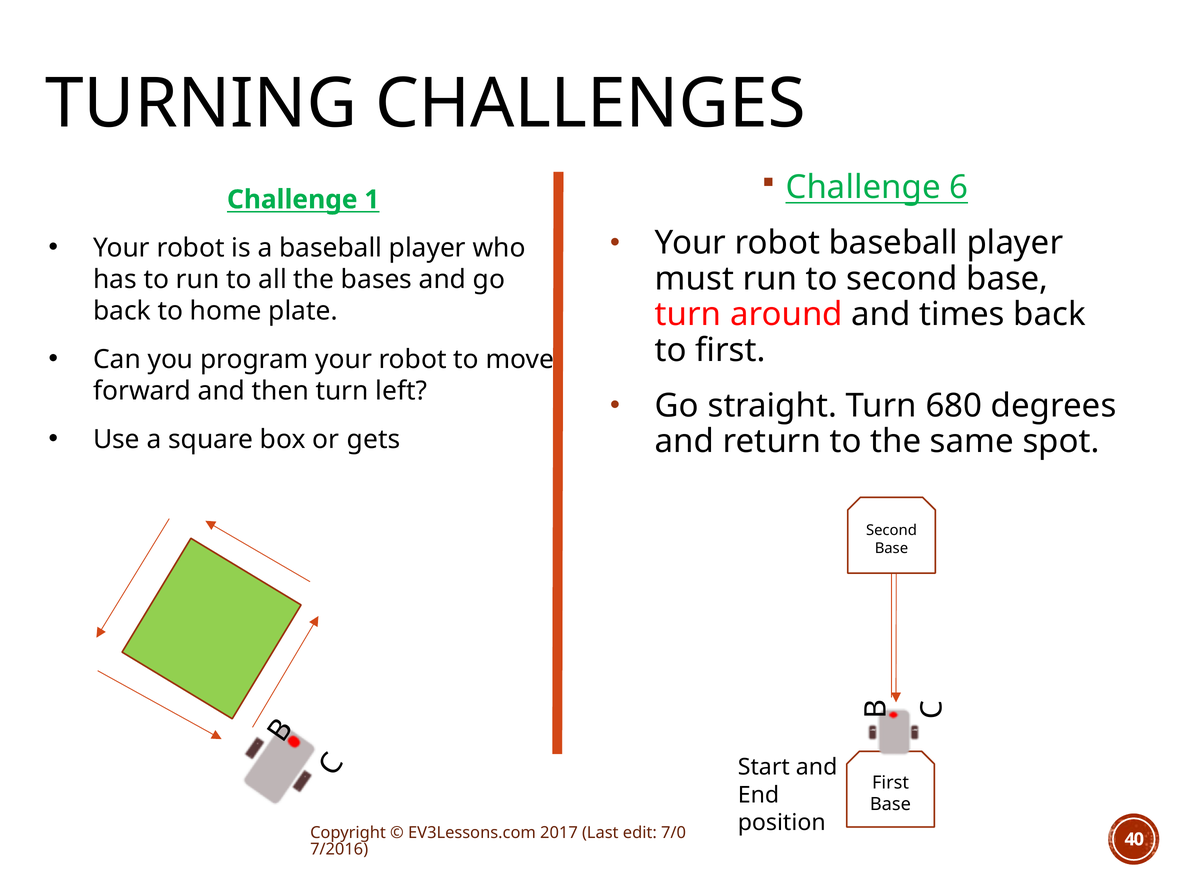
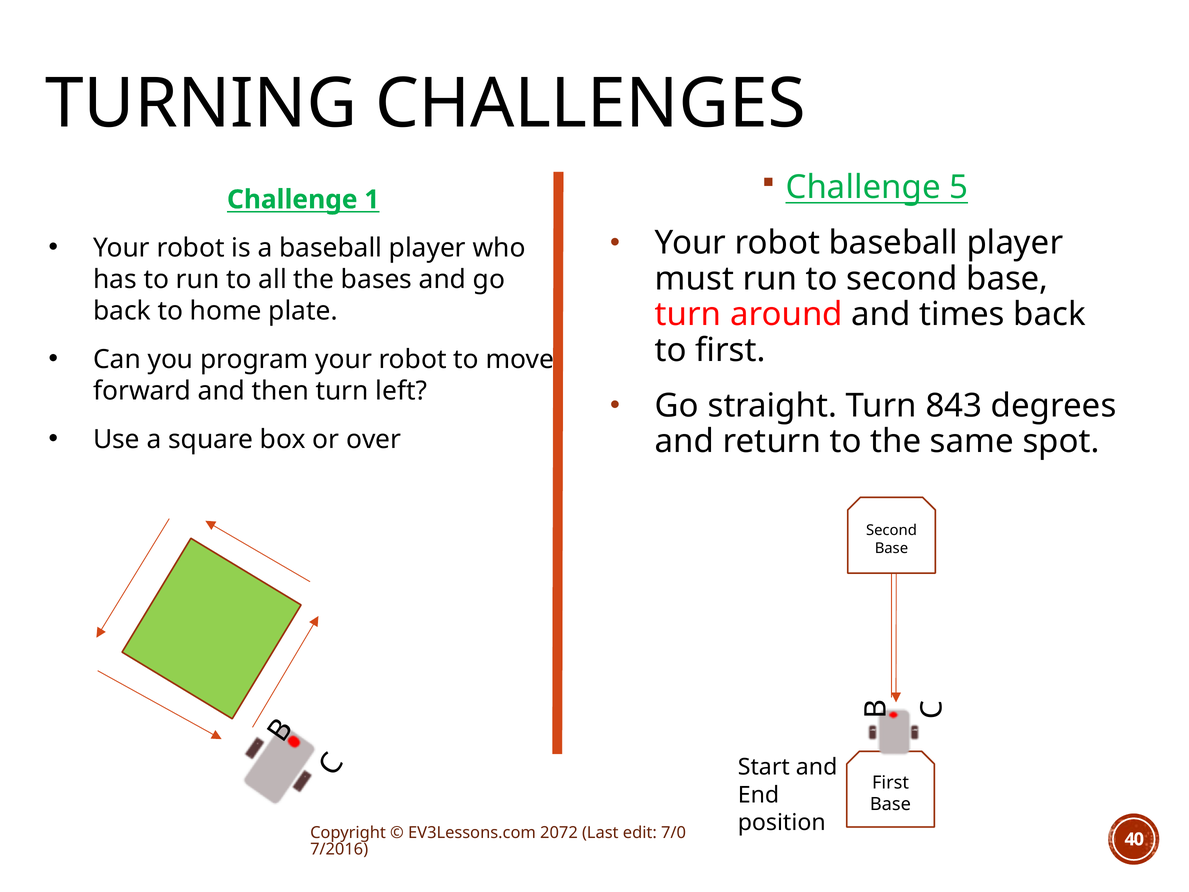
6: 6 -> 5 (959, 188)
680: 680 -> 843 (954, 405)
gets: gets -> over (374, 439)
2017: 2017 -> 2072 (559, 833)
